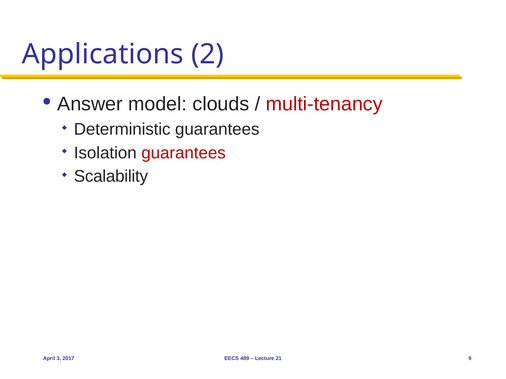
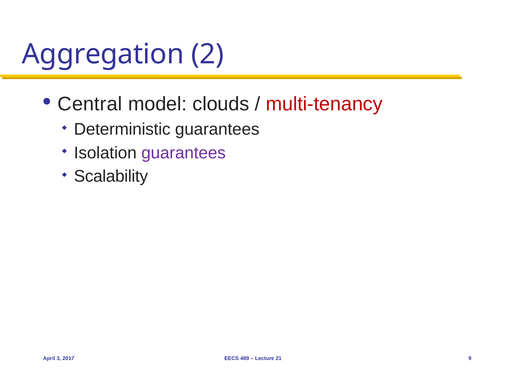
Applications: Applications -> Aggregation (103, 54)
Answer: Answer -> Central (90, 104)
guarantees colour: red -> purple (184, 153)
